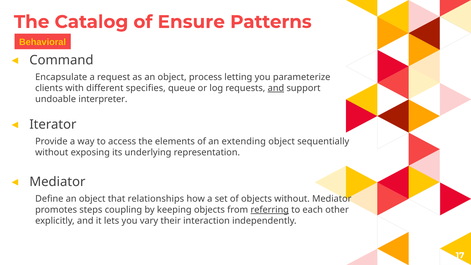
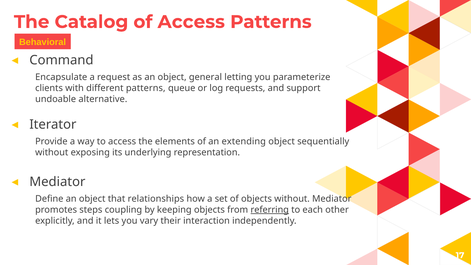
of Ensure: Ensure -> Access (191, 22)
process: process -> general (205, 77)
different specifies: specifies -> patterns (146, 88)
and underline: present -> none (276, 88)
interpreter: interpreter -> alternative (103, 99)
